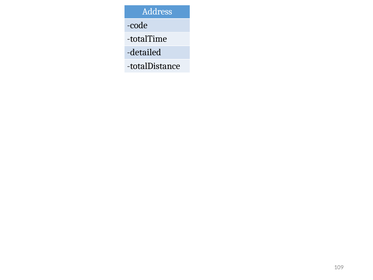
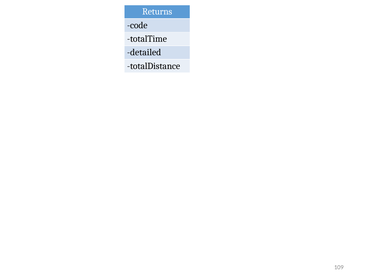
Address: Address -> Returns (157, 12)
